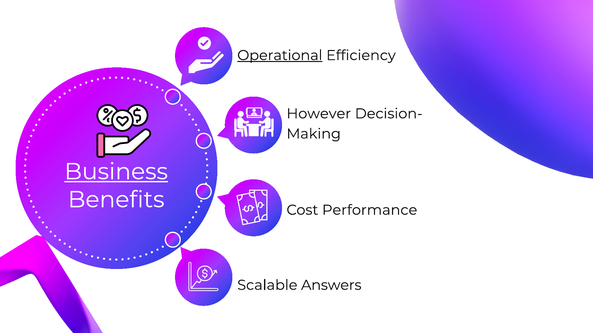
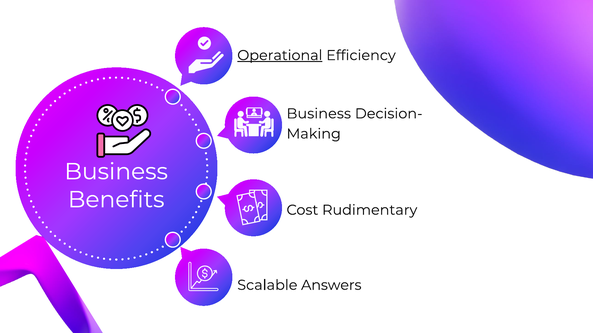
However: However -> Business (319, 114)
Business underline: present -> none (116, 172)
Performance: Performance -> Rudimentary (370, 210)
